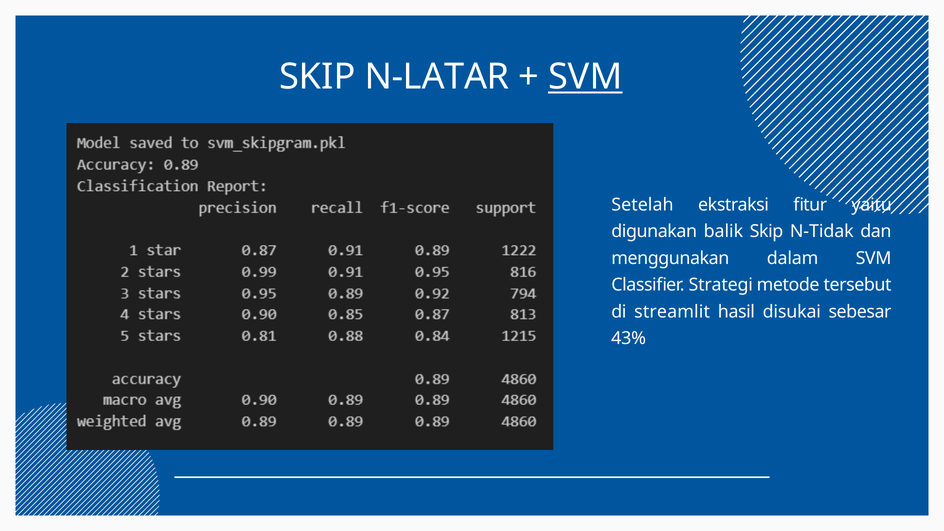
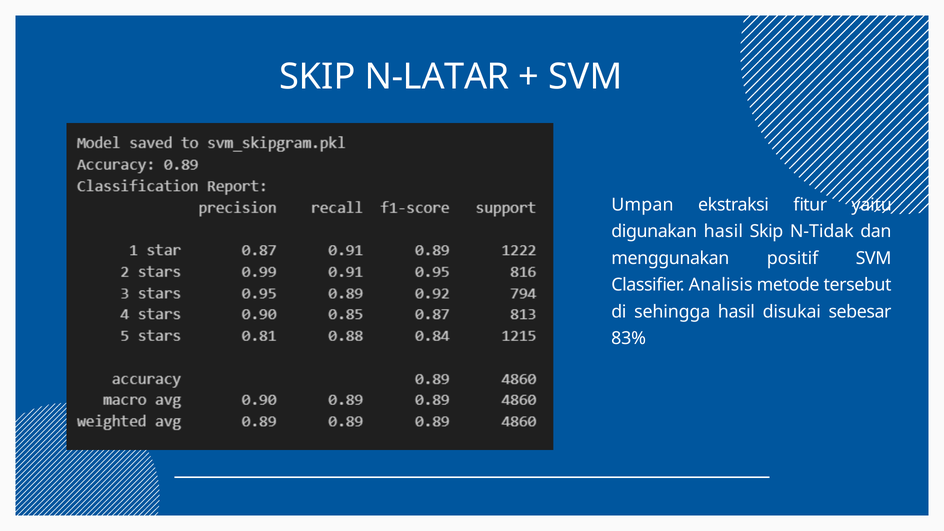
SVM underline: present -> none (585, 77)
Setelah: Setelah -> Umpan (642, 205)
digunakan balik: balik -> hasil (723, 232)
dalam: dalam -> positif (793, 258)
Strategi: Strategi -> Analisis (721, 285)
streamlit: streamlit -> sehingga (672, 312)
43%: 43% -> 83% (629, 339)
